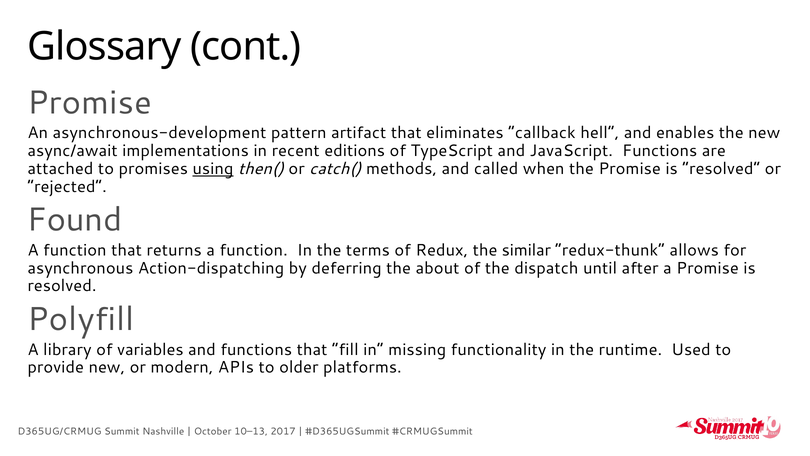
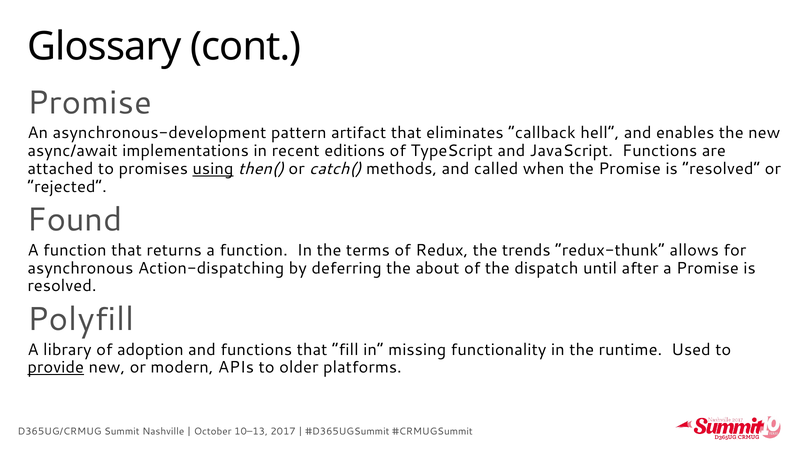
similar: similar -> trends (526, 250)
variables: variables -> adoption (150, 349)
provide underline: none -> present (56, 367)
